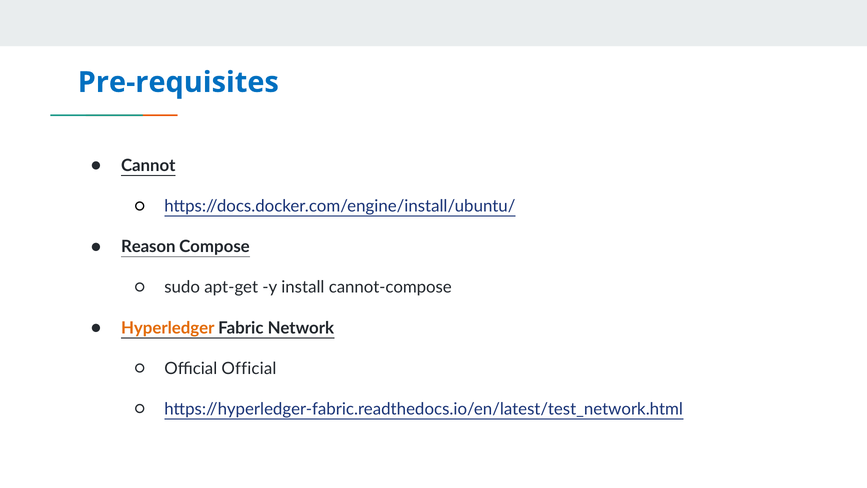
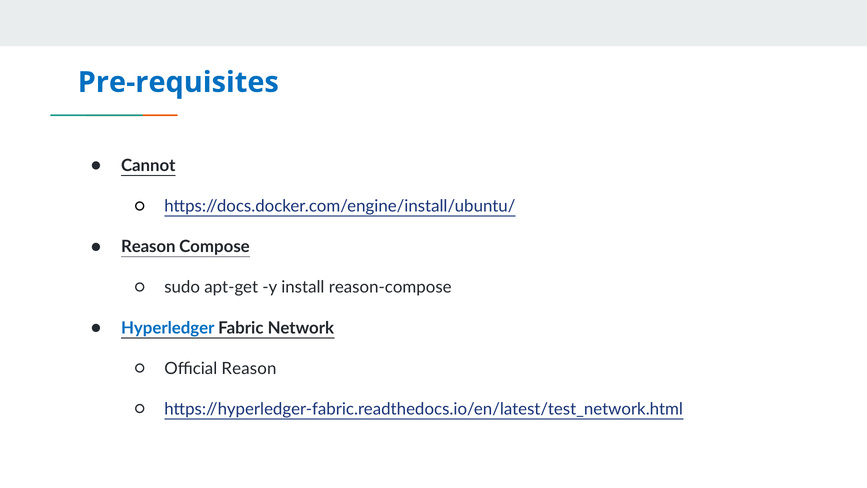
cannot-compose: cannot-compose -> reason-compose (390, 287)
Hyperledger colour: orange -> blue (168, 328)
Official Official: Official -> Reason (249, 368)
